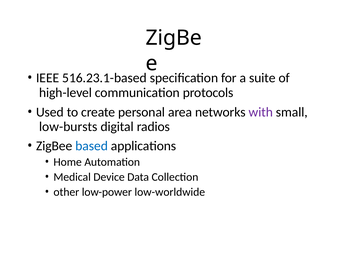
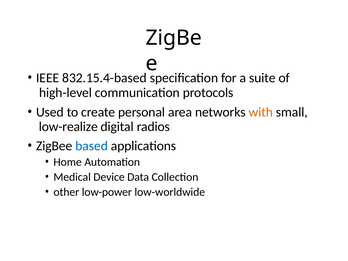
516.23.1-based: 516.23.1-based -> 832.15.4-based (104, 78)
with colour: purple -> orange (261, 112)
low-bursts: low-bursts -> low-realize (68, 127)
